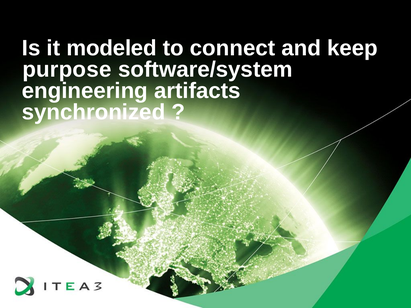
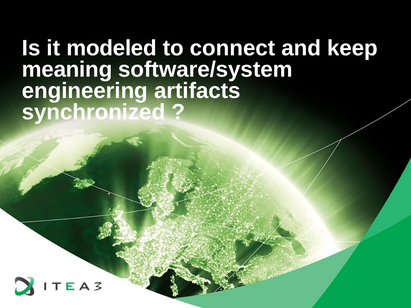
purpose: purpose -> meaning (67, 70)
